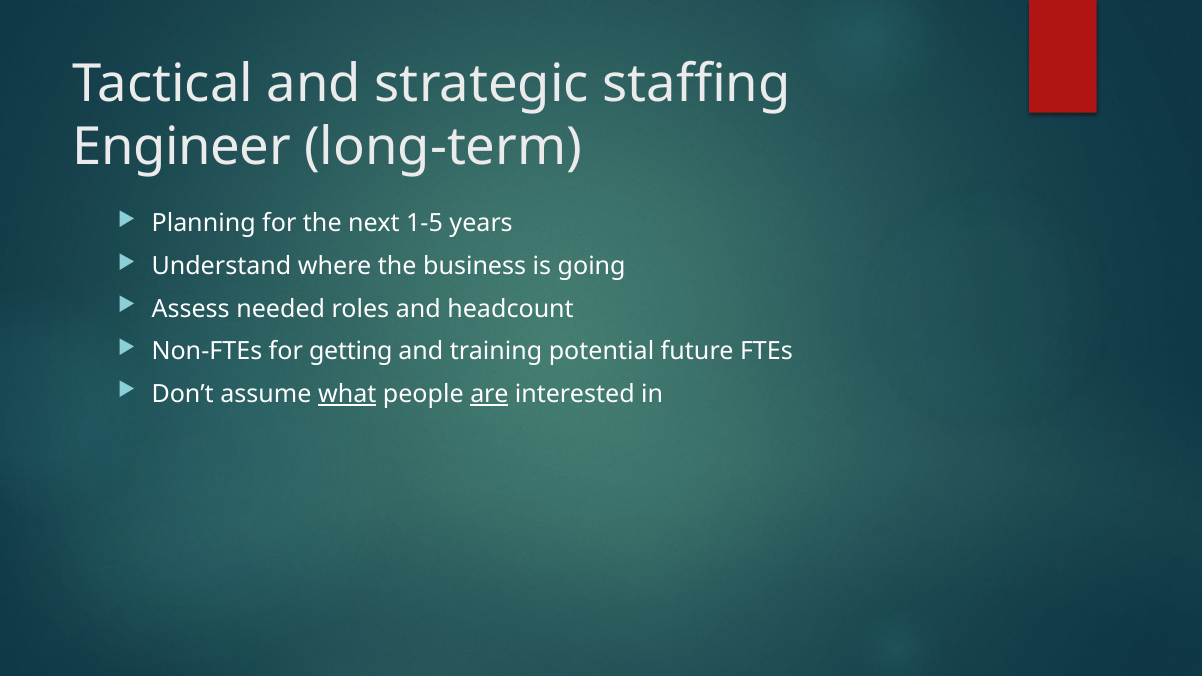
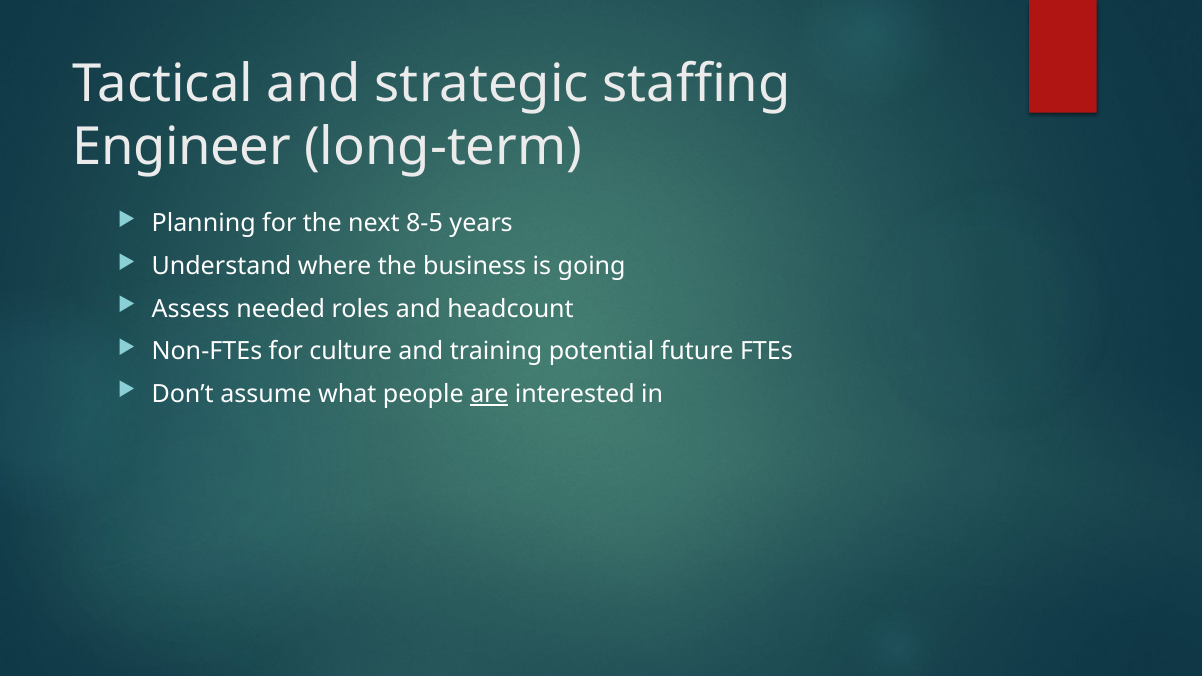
1-5: 1-5 -> 8-5 (425, 224)
getting: getting -> culture (351, 351)
what underline: present -> none (347, 394)
